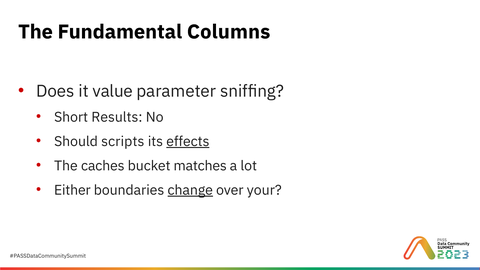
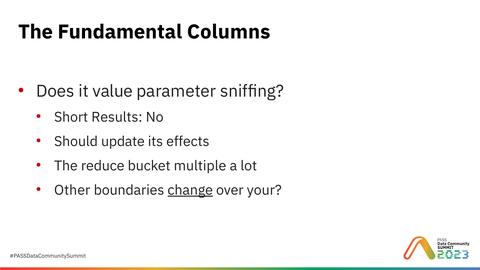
scripts: scripts -> update (123, 141)
effects underline: present -> none (188, 141)
caches: caches -> reduce (103, 166)
matches: matches -> multiple (200, 166)
Either: Either -> Other (72, 190)
